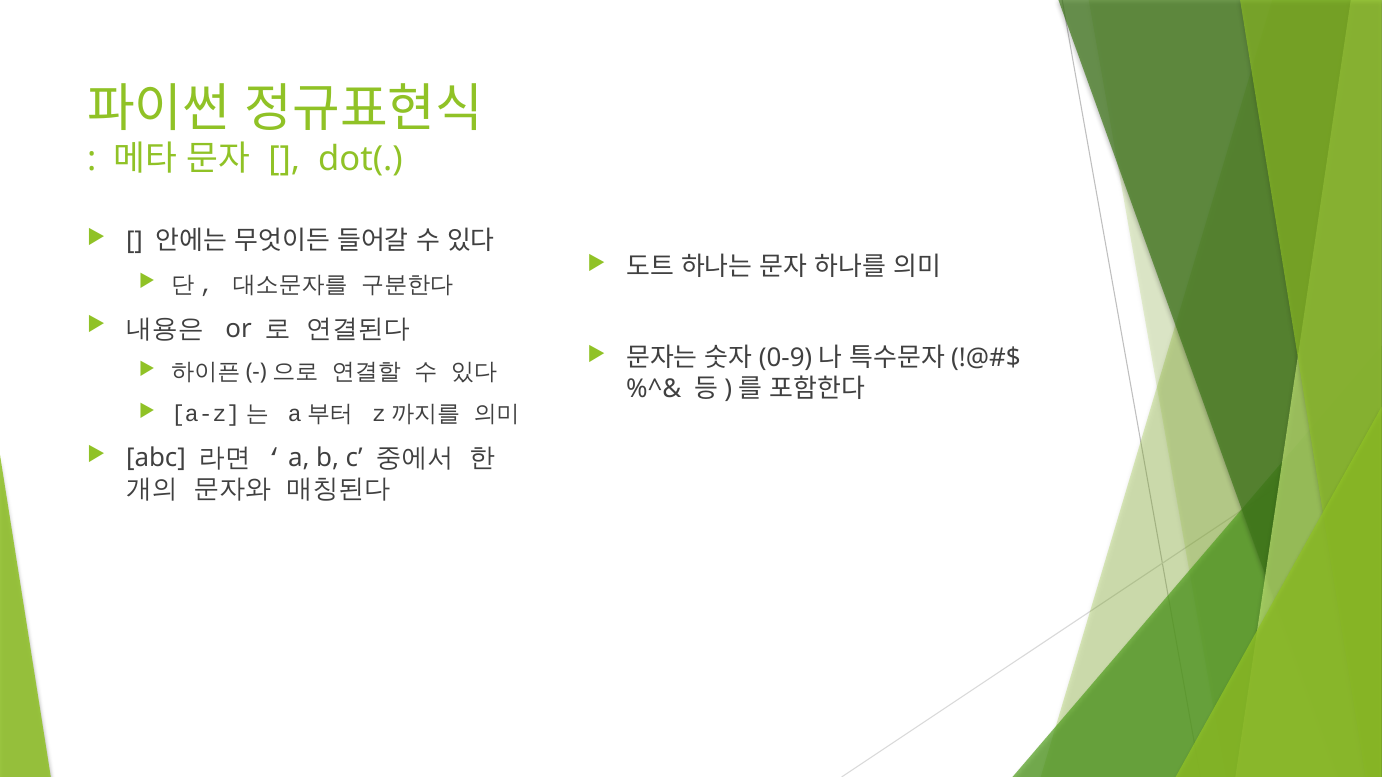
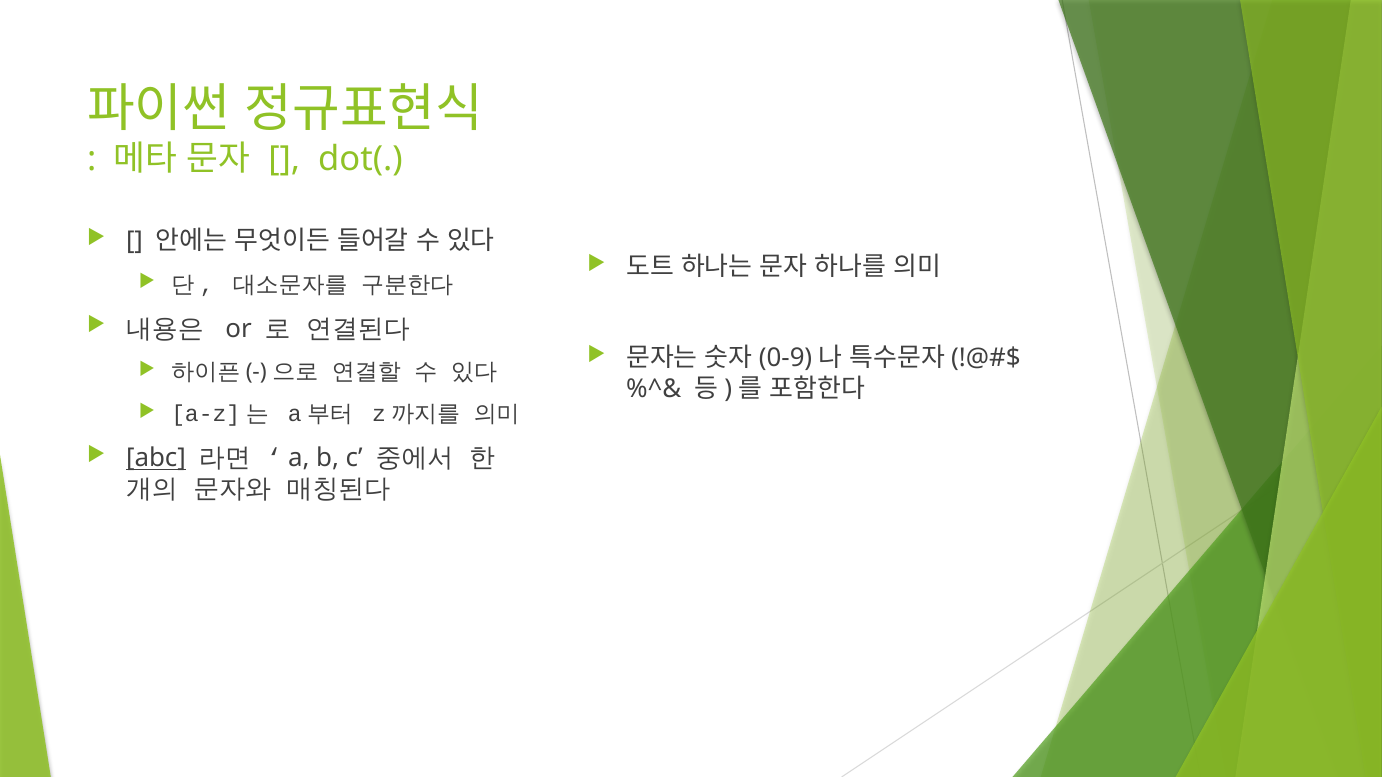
abc underline: none -> present (156, 458)
